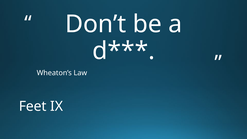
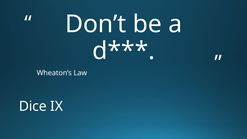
Feet: Feet -> Dice (33, 106)
